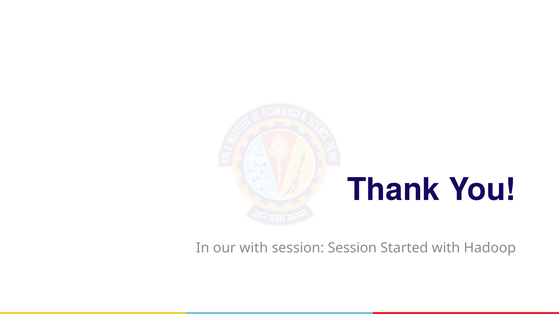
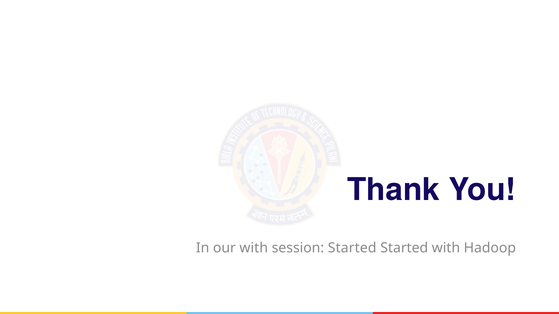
session Session: Session -> Started (352, 248)
